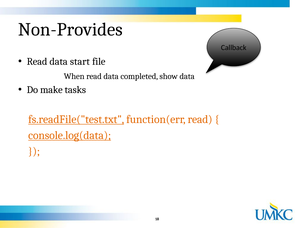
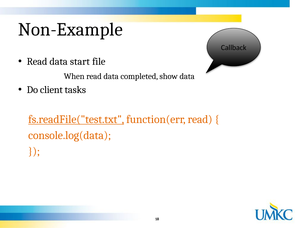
Non-Provides: Non-Provides -> Non-Example (70, 29)
make: make -> client (51, 90)
console.log(data underline: present -> none (70, 135)
